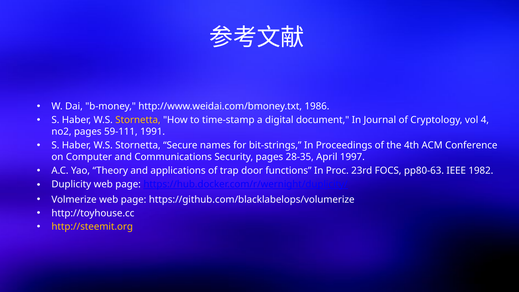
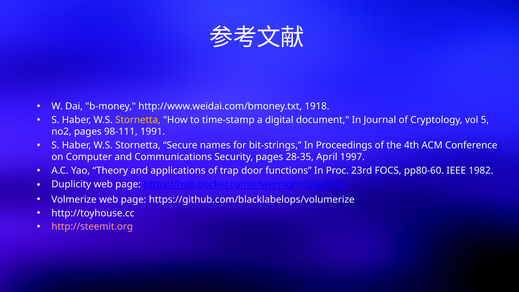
1986: 1986 -> 1918 (317, 106)
4: 4 -> 5 (485, 120)
59-111: 59-111 -> 98-111 (121, 132)
pp80-63: pp80-63 -> pp80-60 (424, 171)
http://steemit.org colour: yellow -> pink (92, 227)
